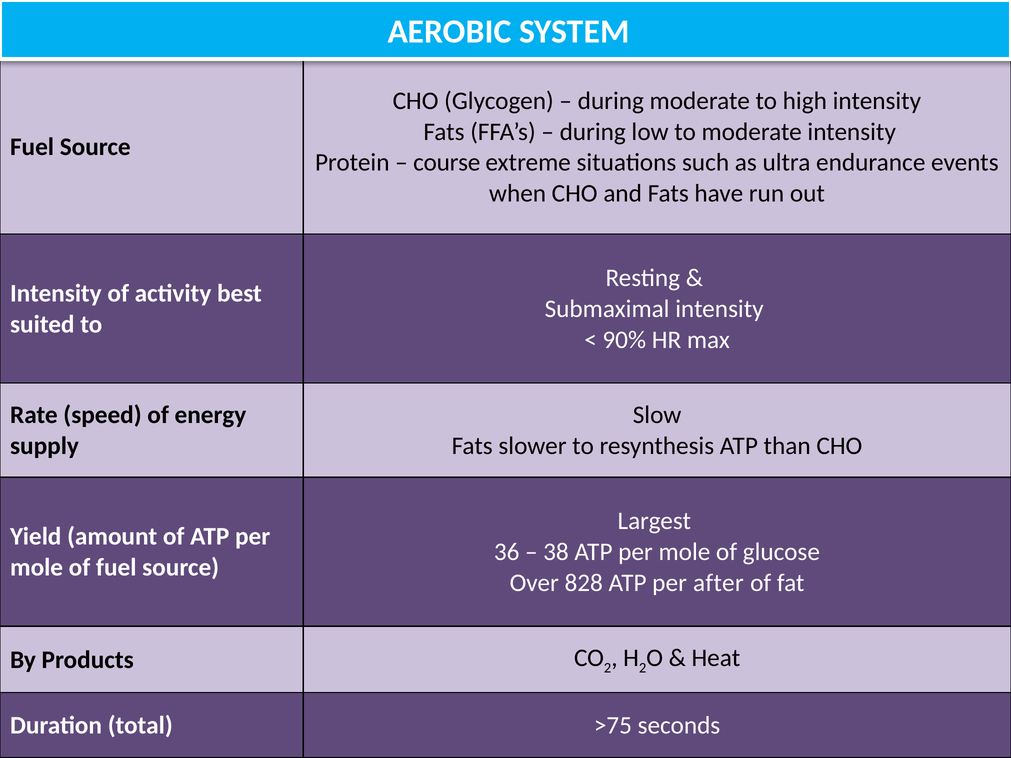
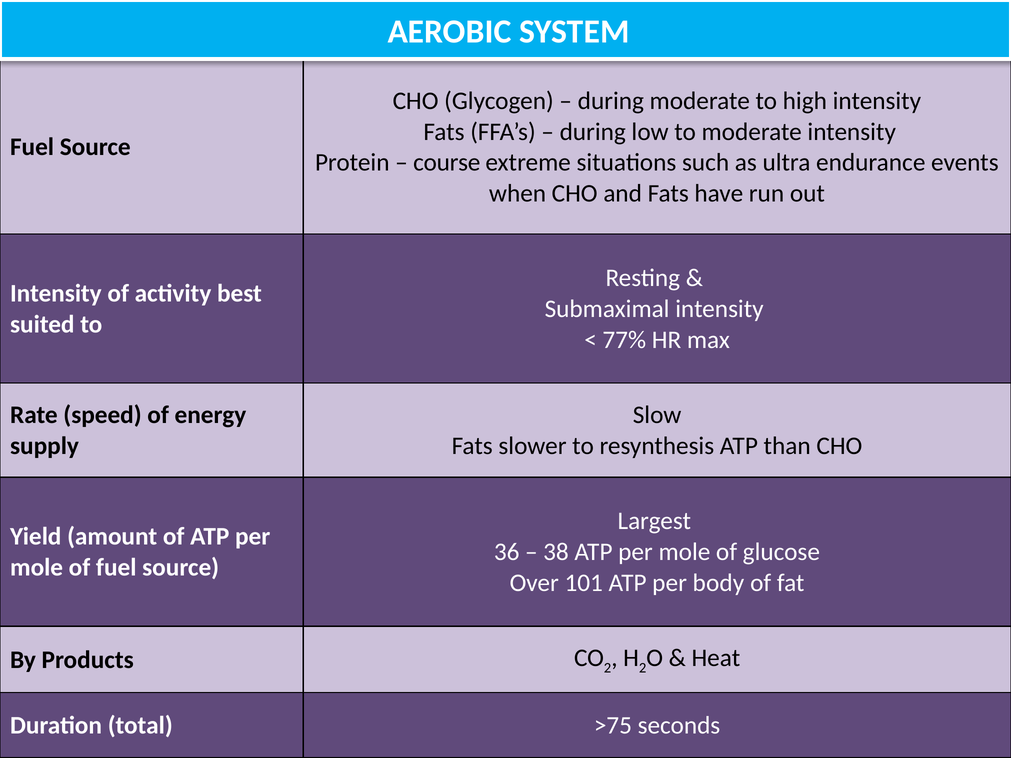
90%: 90% -> 77% (624, 340)
828: 828 -> 101 (584, 583)
after: after -> body (718, 583)
